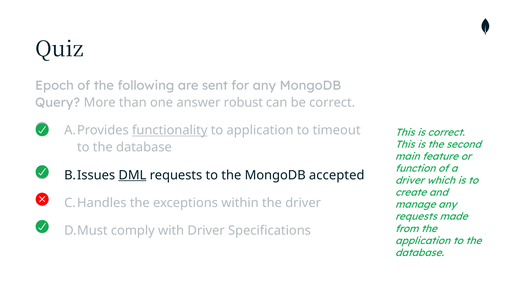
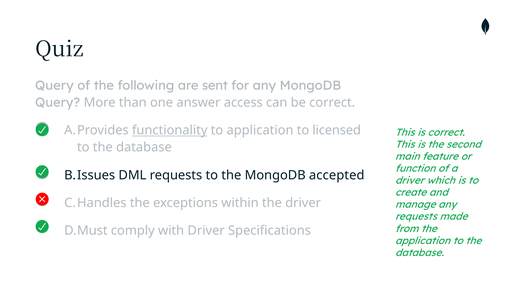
Epoch: Epoch -> Query (54, 86)
robust: robust -> access (243, 103)
timeout: timeout -> licensed (337, 131)
DML underline: present -> none (132, 175)
